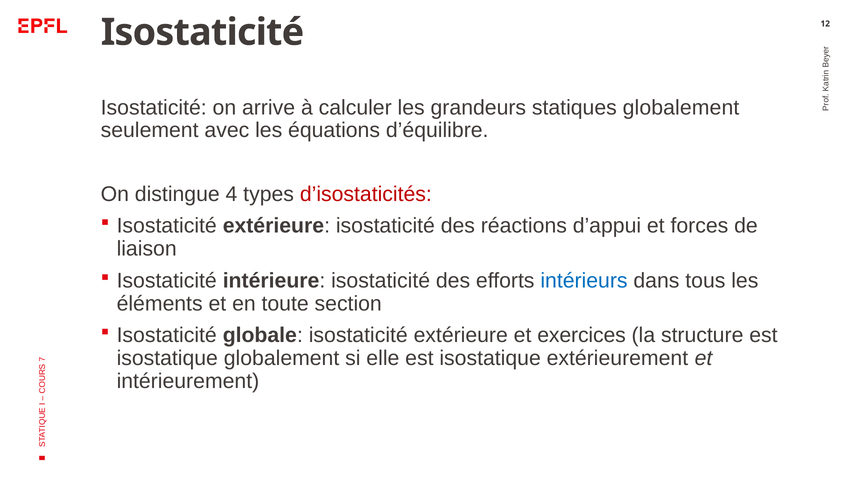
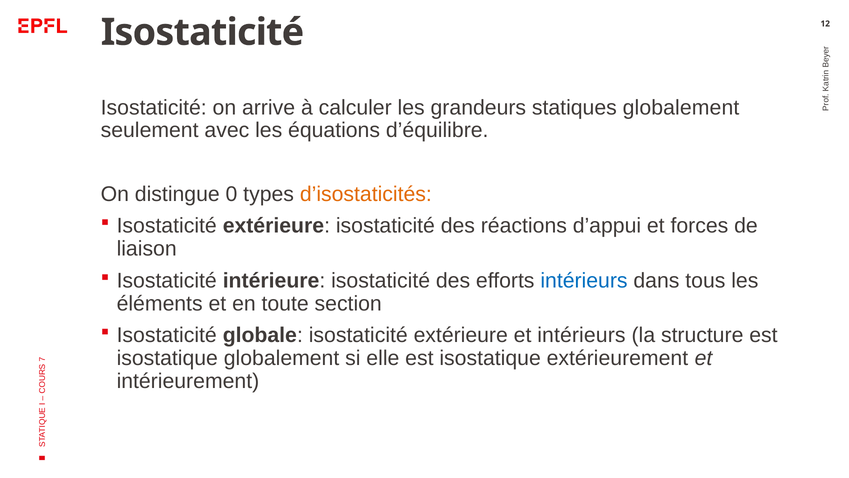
4: 4 -> 0 (231, 194)
d’isostaticités colour: red -> orange (366, 194)
et exercices: exercices -> intérieurs (581, 335)
